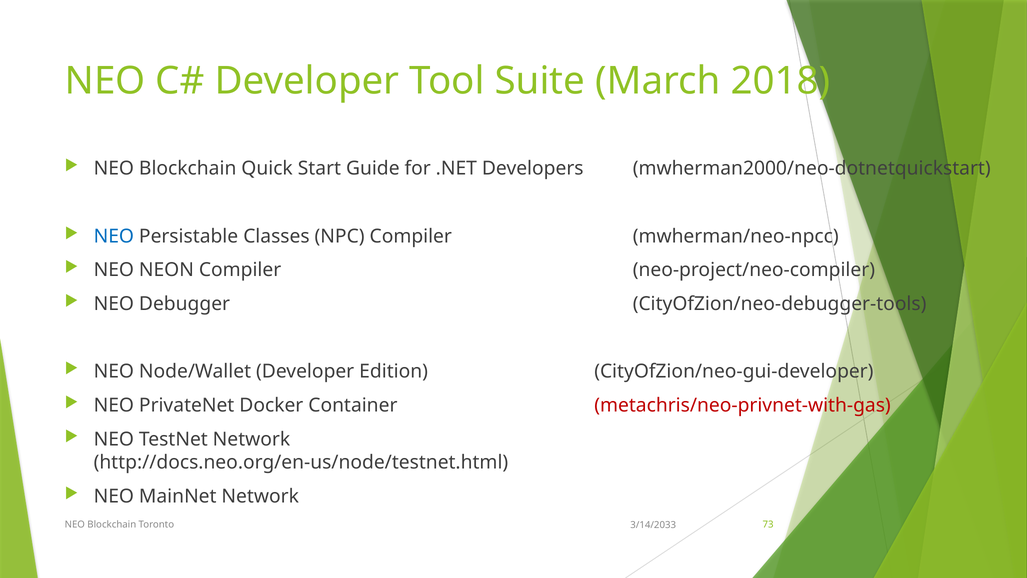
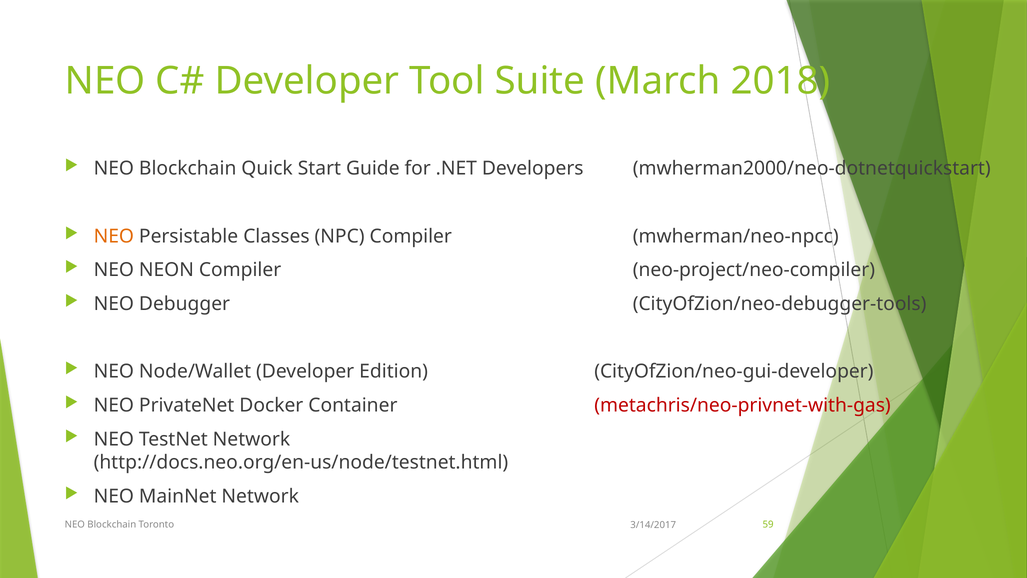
NEO colour: blue -> orange (114, 236)
73: 73 -> 59 (768, 524)
3/14/2033: 3/14/2033 -> 3/14/2017 (653, 525)
